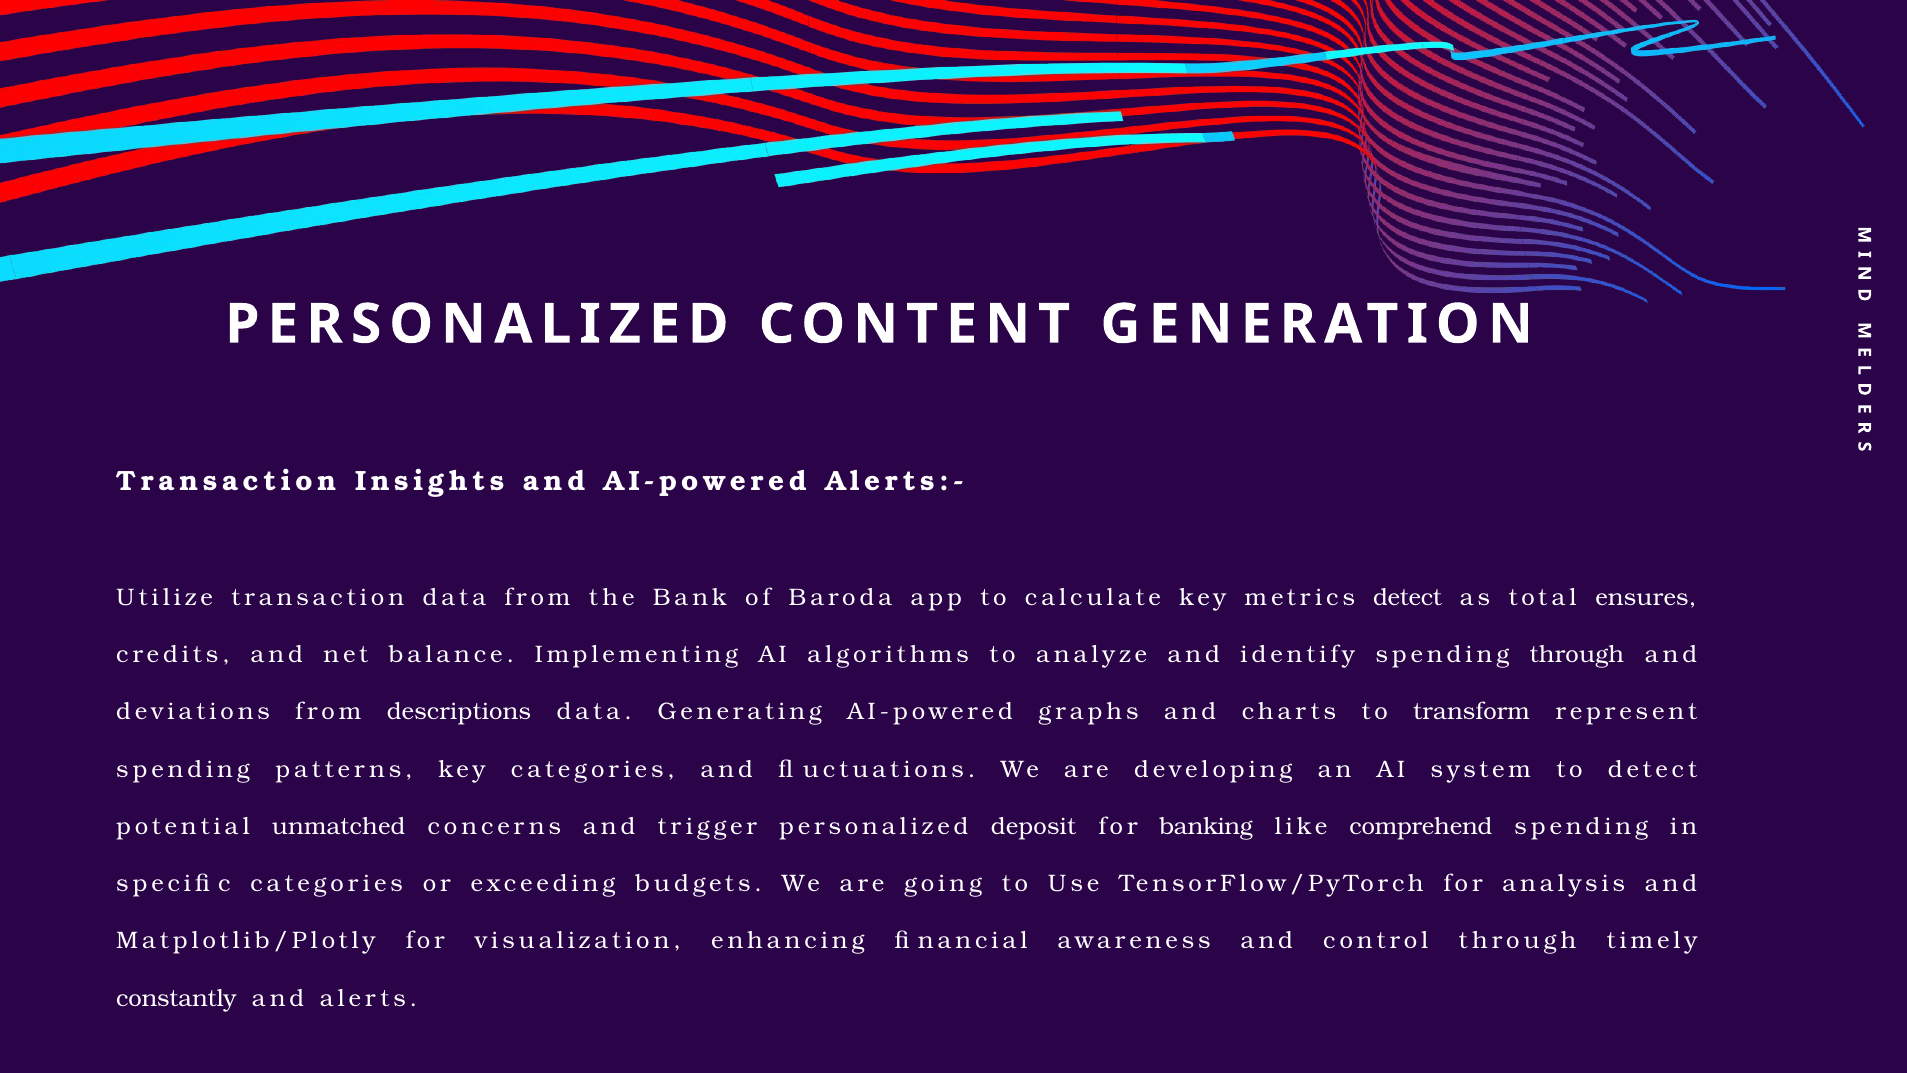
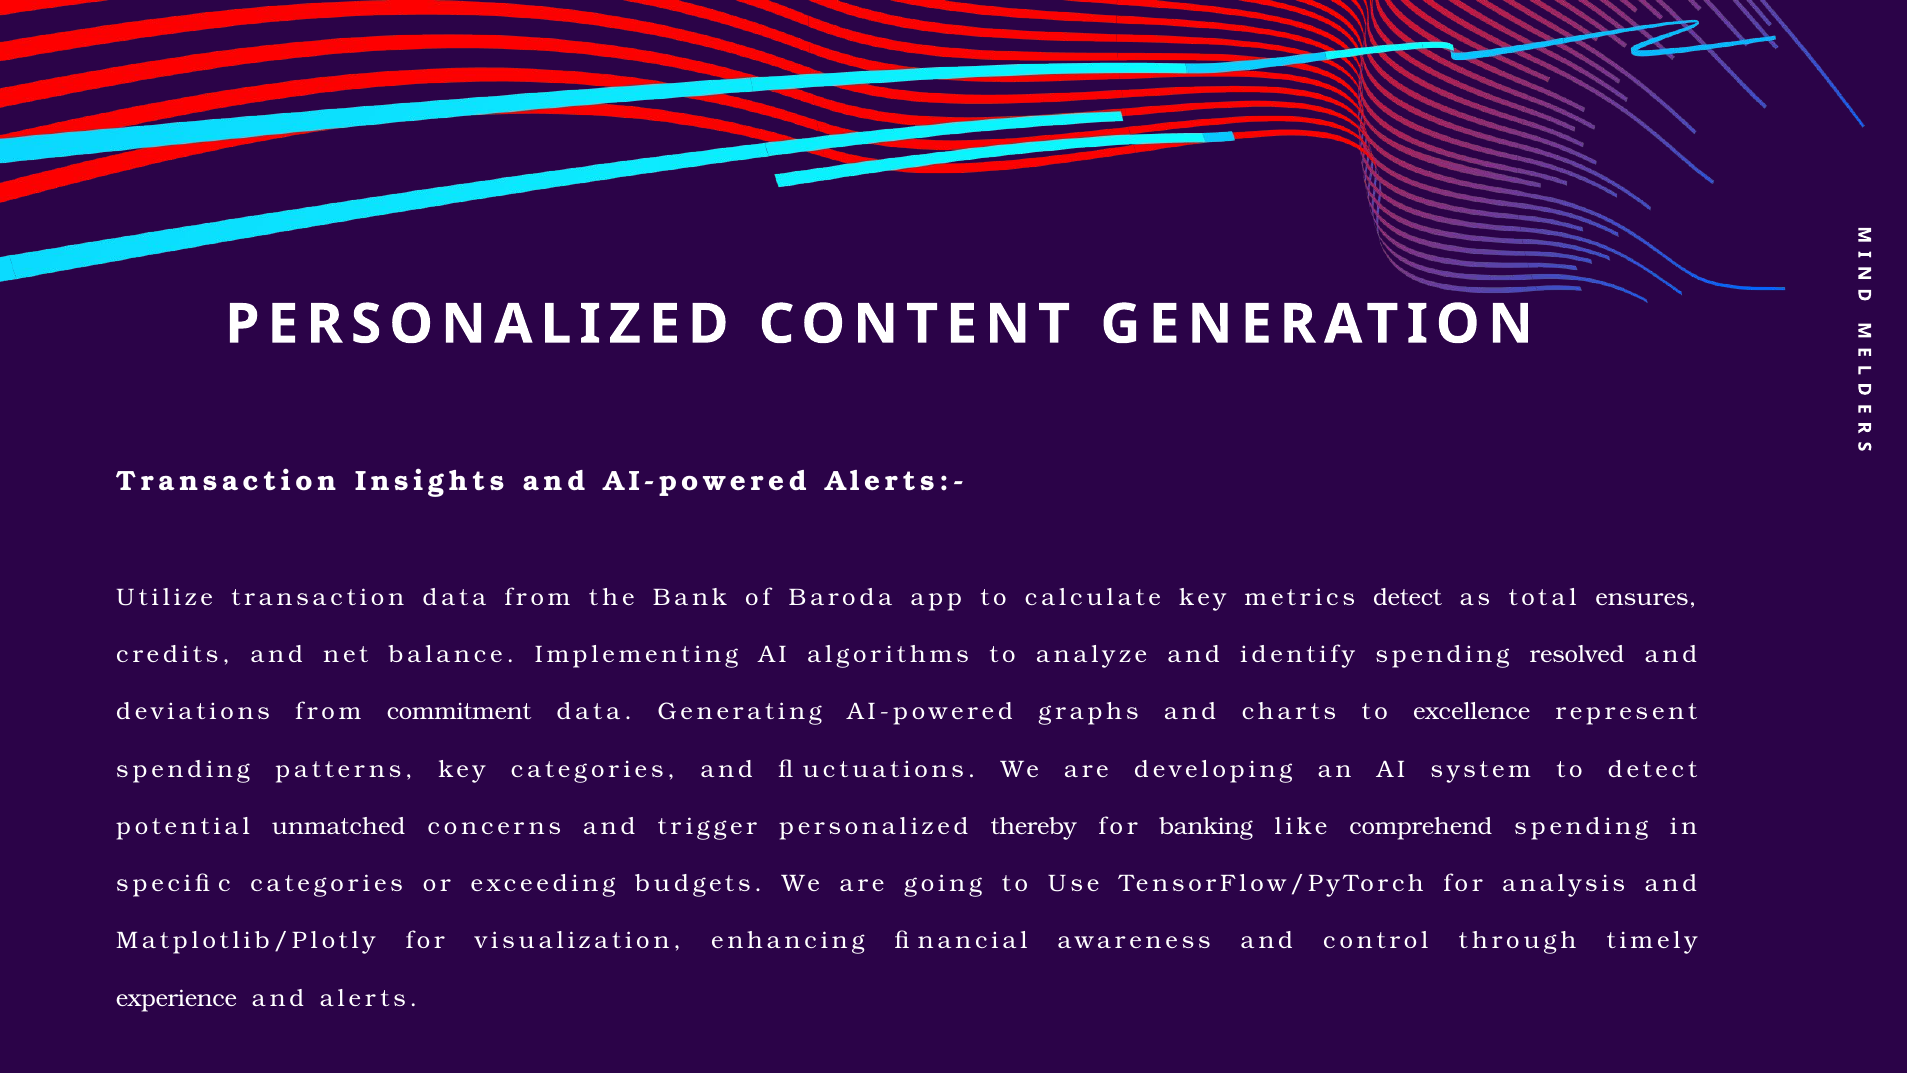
spending through: through -> resolved (1577, 655)
descriptions: descriptions -> commitment (459, 712)
transform: transform -> excellence (1472, 712)
deposit: deposit -> thereby (1034, 826)
constantly: constantly -> experience (176, 998)
